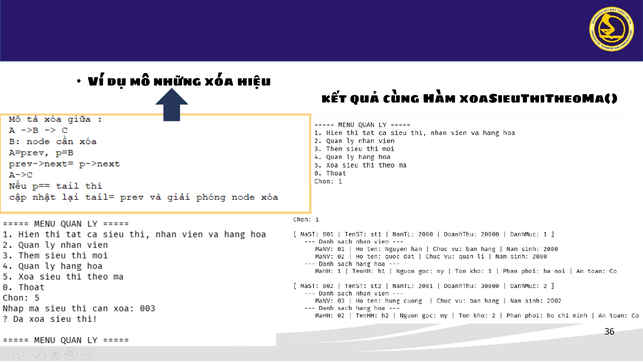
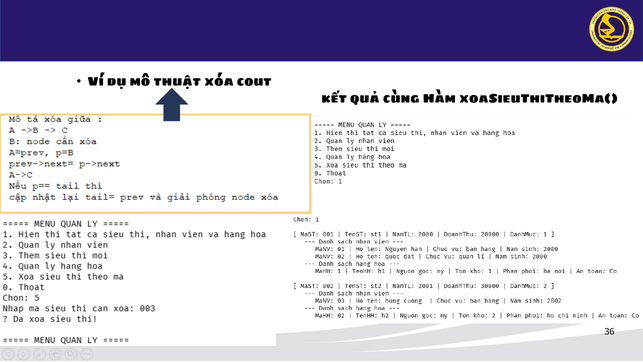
những: những -> thuật (177, 82)
hiệu: hiệu -> cout (254, 82)
